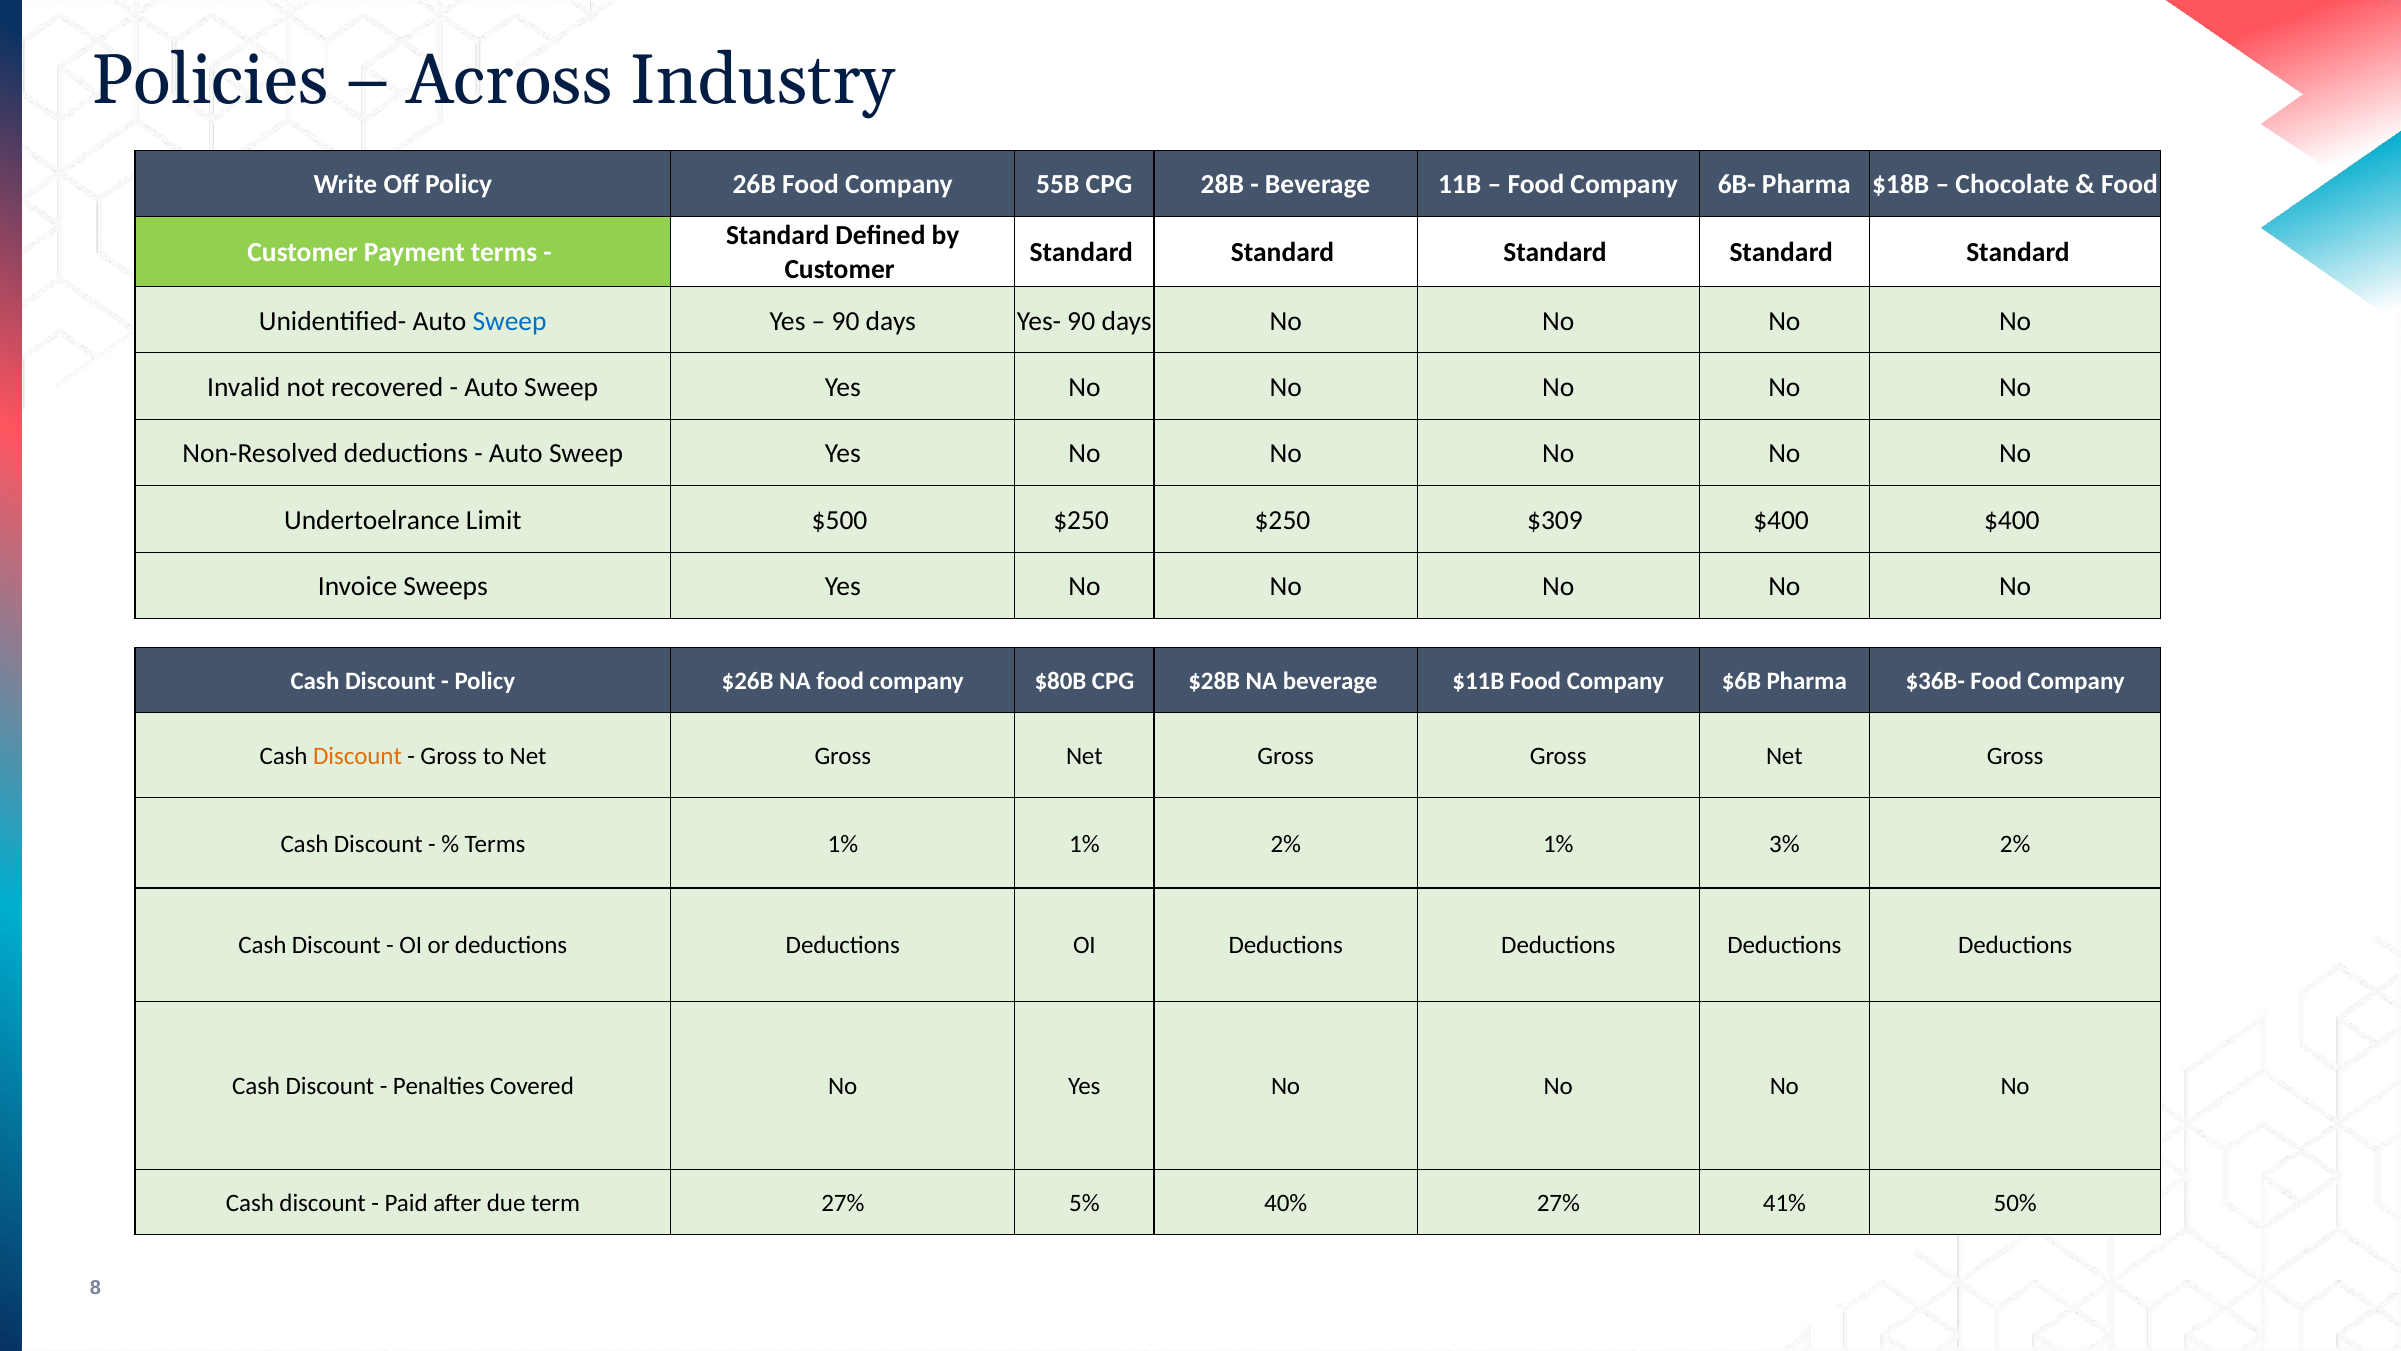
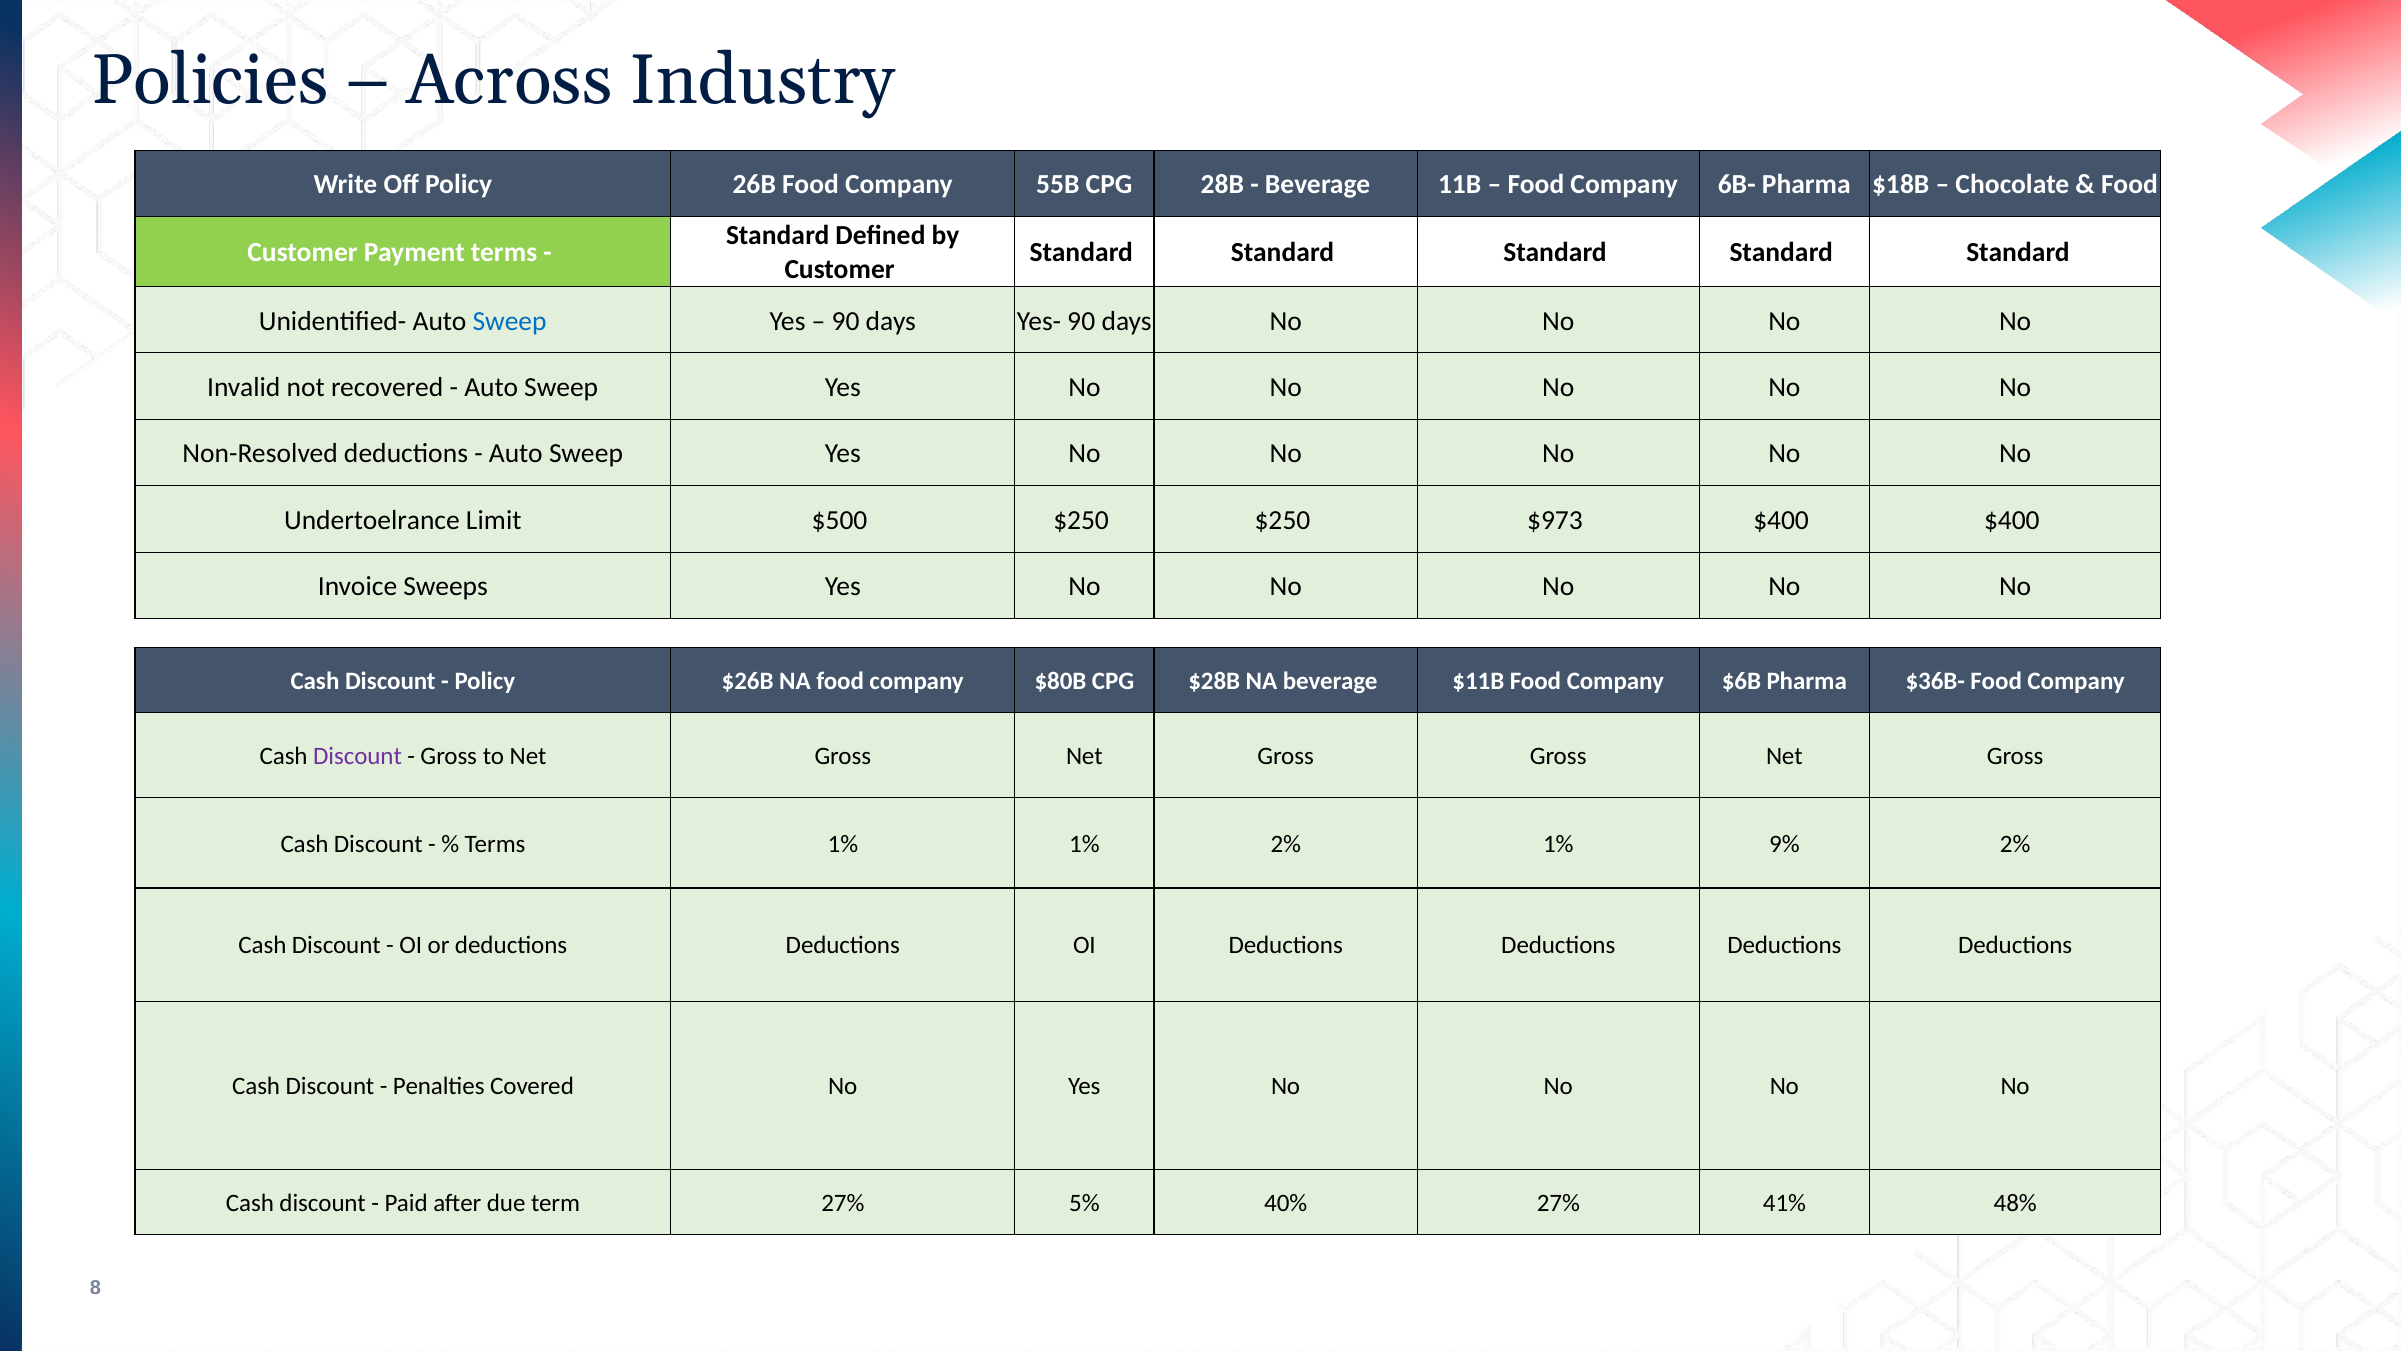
$309: $309 -> $973 (1555, 520)
Discount colour: orange -> purple (358, 756)
3%: 3% -> 9% (1784, 844)
50%: 50% -> 48% (2015, 1203)
